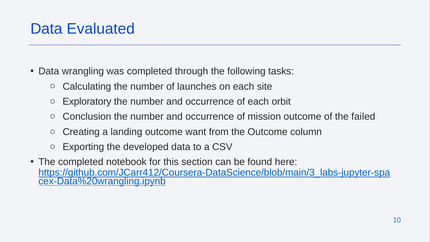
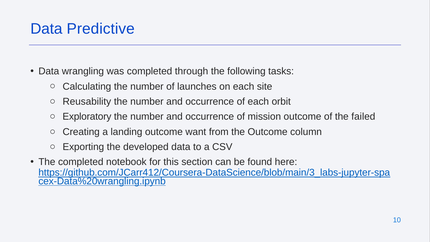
Evaluated: Evaluated -> Predictive (101, 29)
Exploratory: Exploratory -> Reusability (87, 101)
Conclusion: Conclusion -> Exploratory (87, 117)
